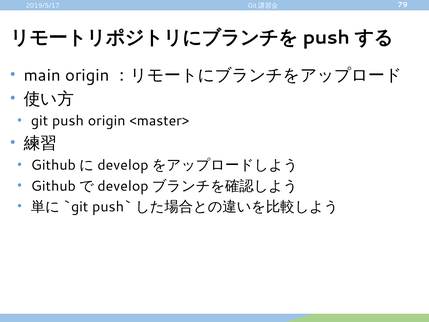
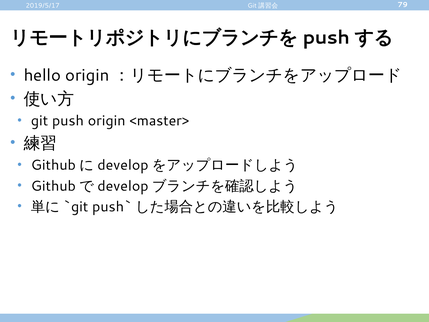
main: main -> hello (42, 75)
